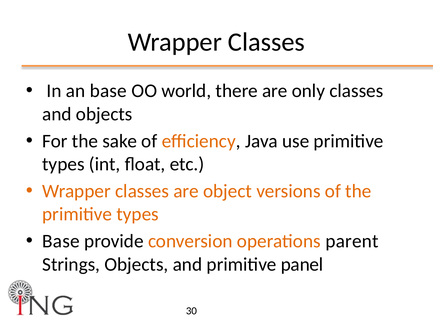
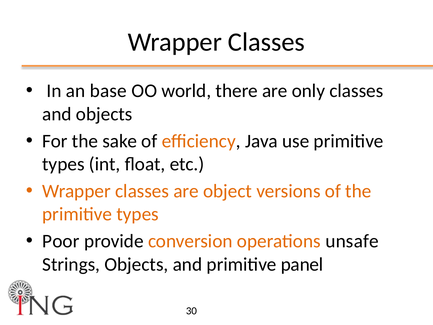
Base: Base -> Poor (61, 241)
parent: parent -> unsafe (352, 241)
